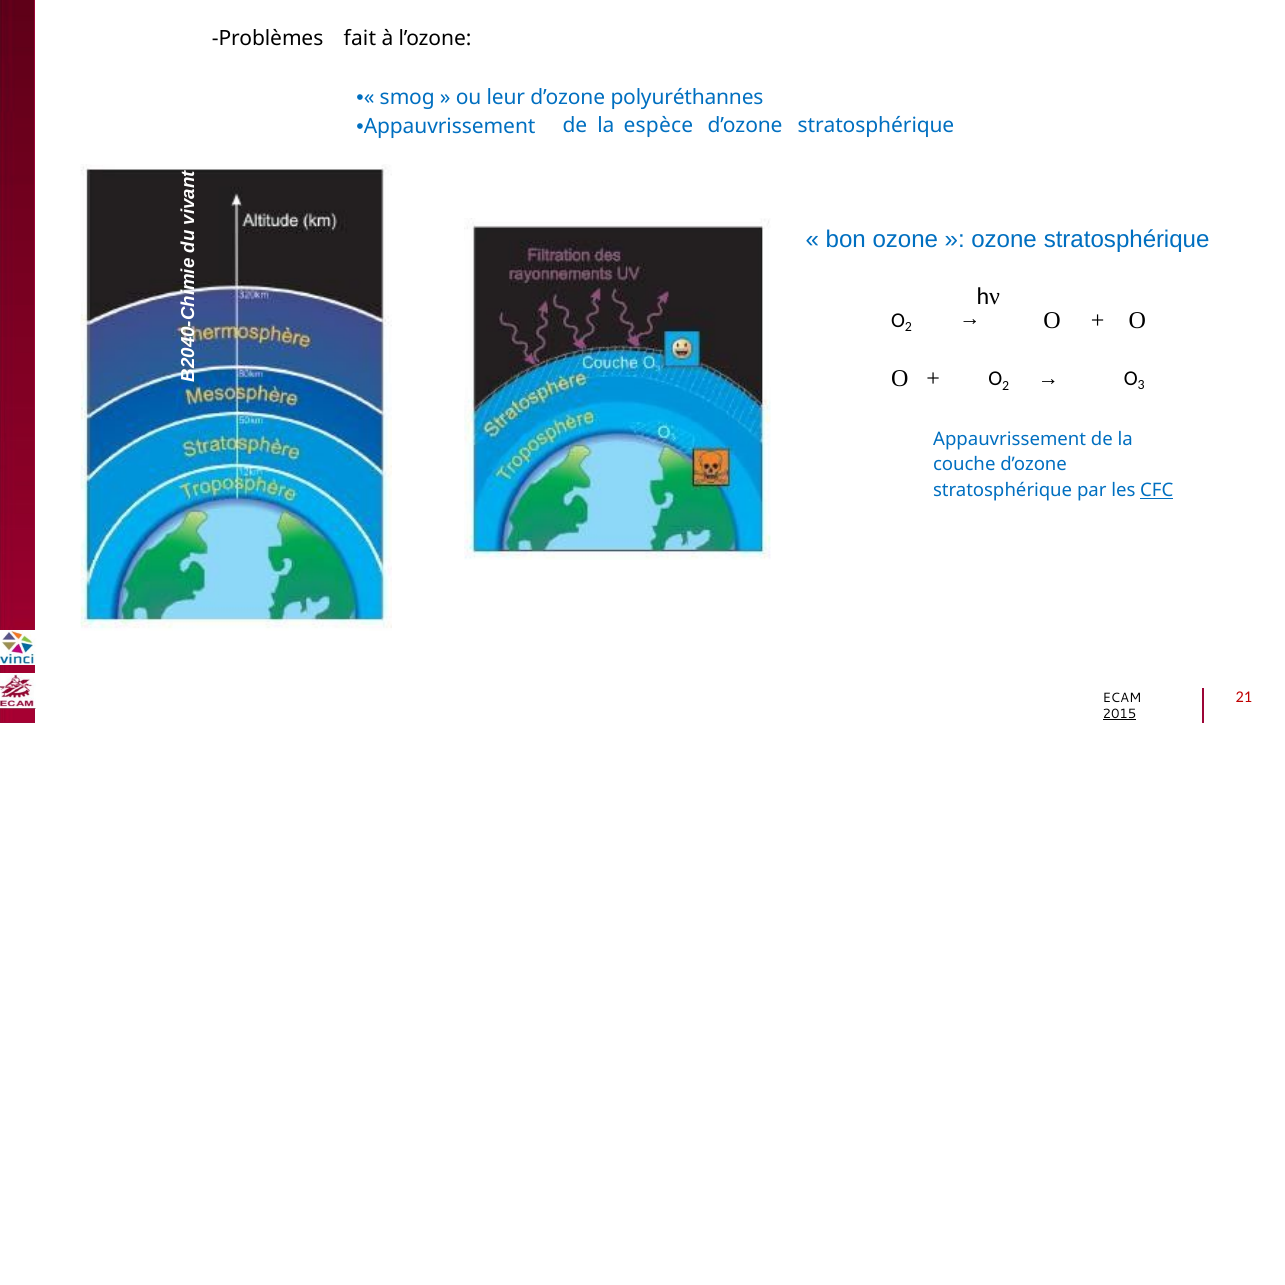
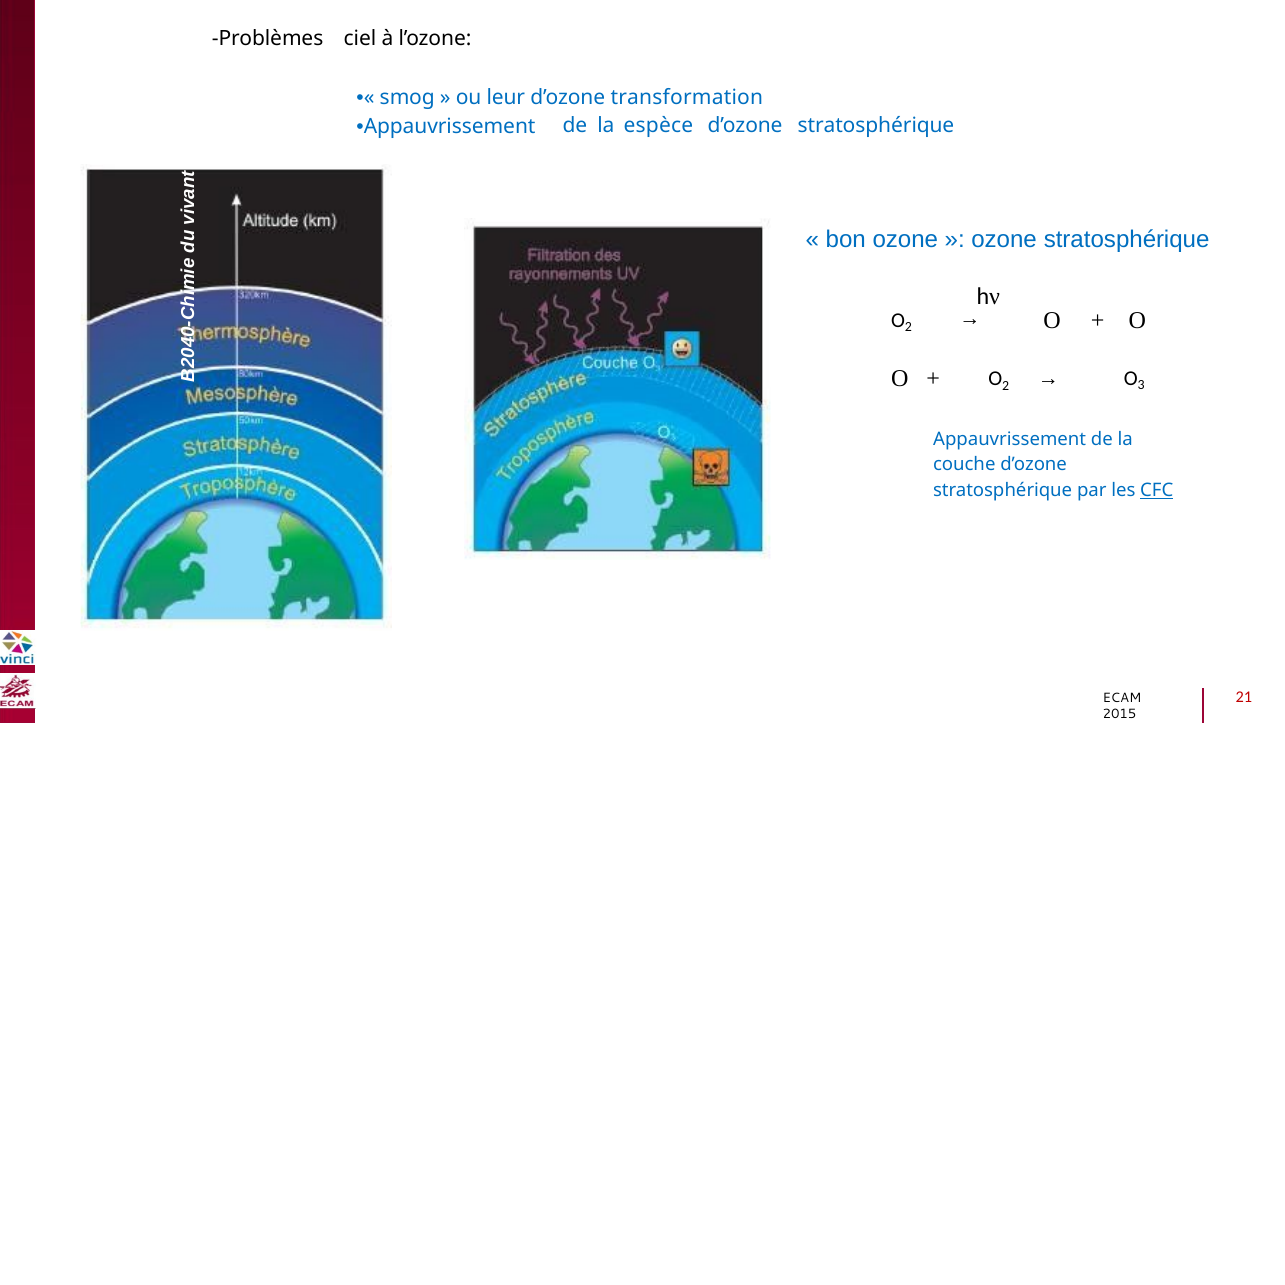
fait: fait -> ciel (360, 39)
polyuréthannes: polyuréthannes -> transformation (687, 97)
2015 underline: present -> none (1119, 714)
